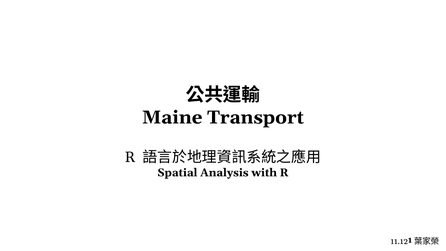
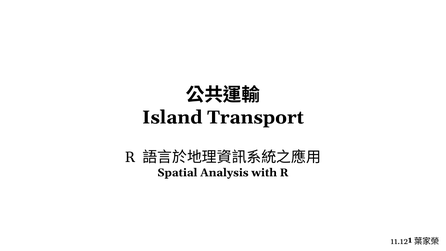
Maine: Maine -> Island (172, 117)
